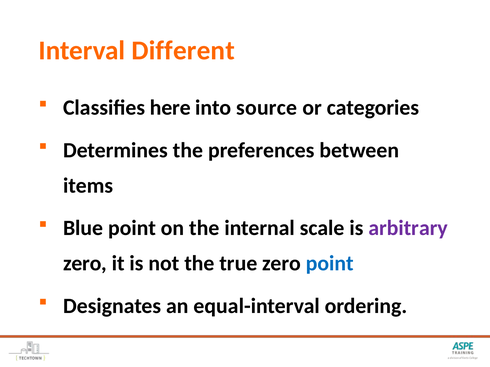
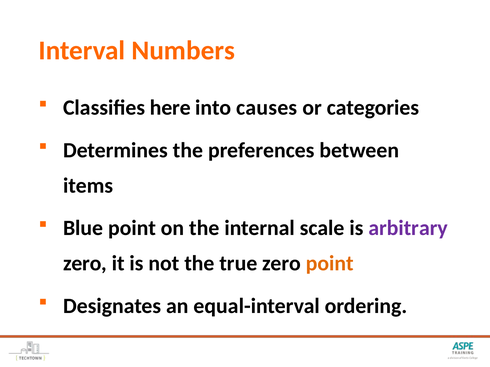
Different: Different -> Numbers (183, 50)
source: source -> causes (267, 108)
point colour: blue -> orange (330, 264)
